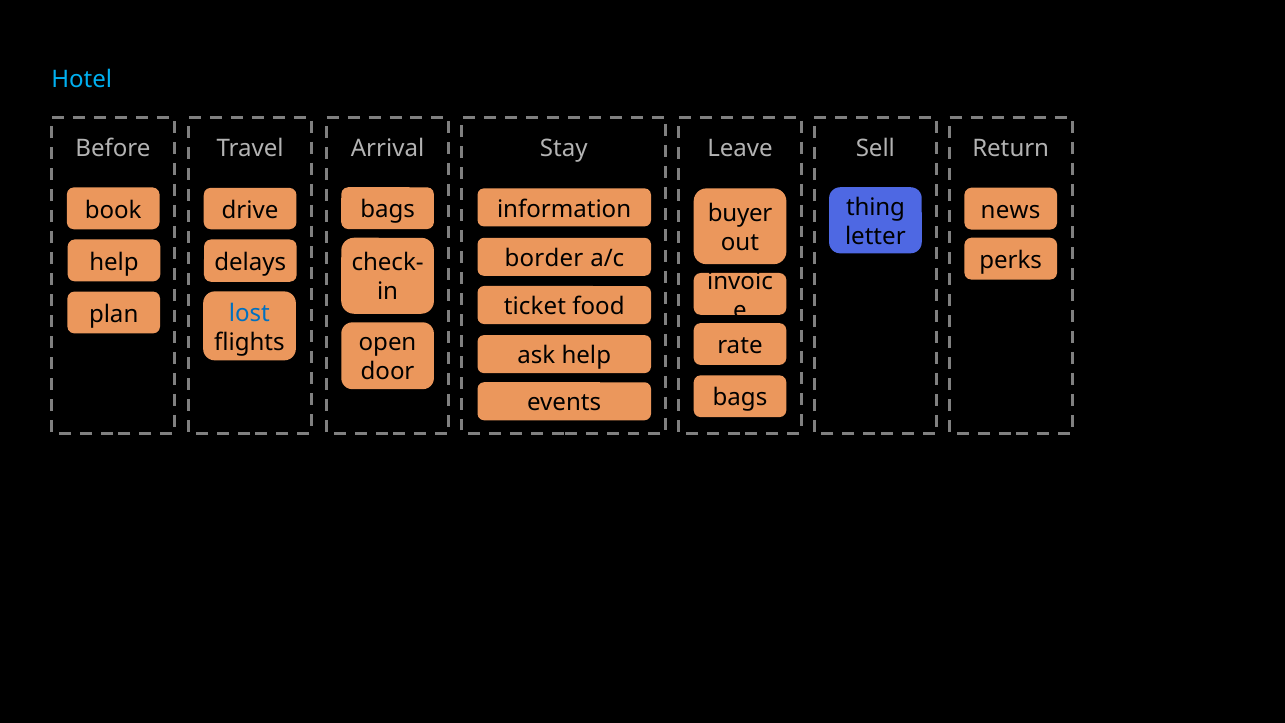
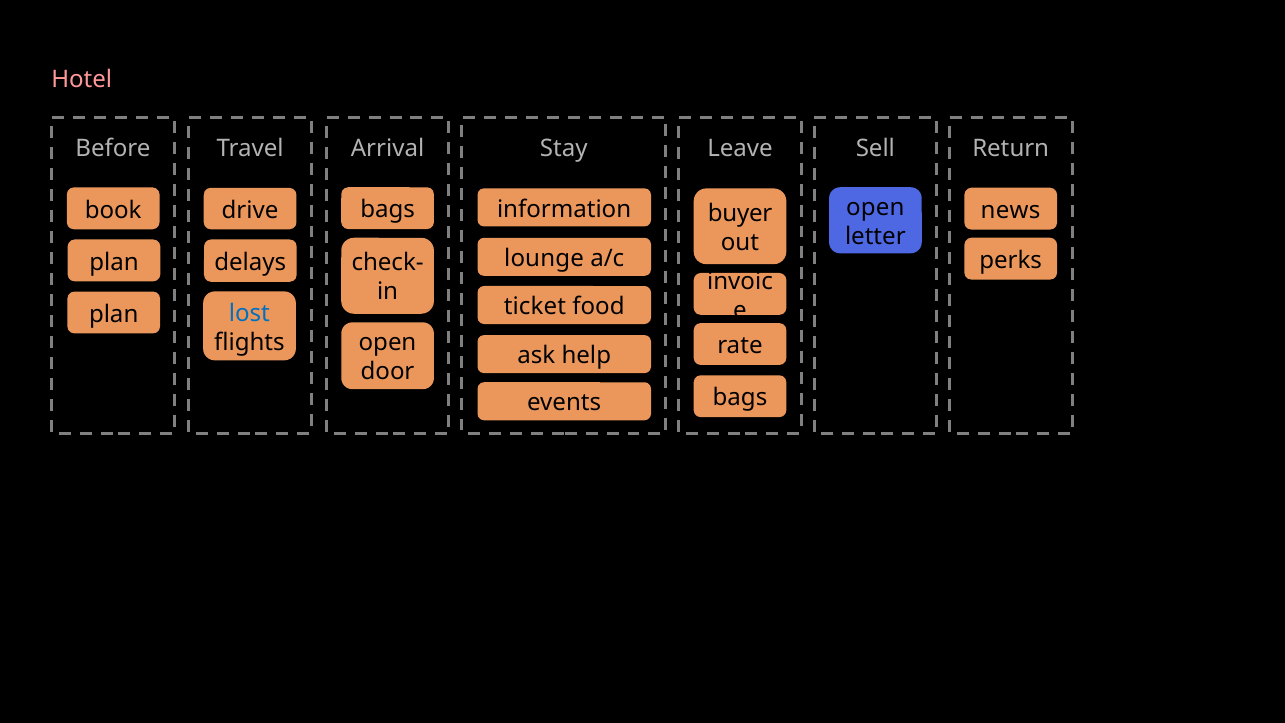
Hotel colour: light blue -> pink (82, 80)
thing: thing -> open (875, 207)
border: border -> lounge (544, 258)
help: help -> plan (114, 262)
